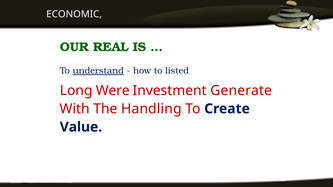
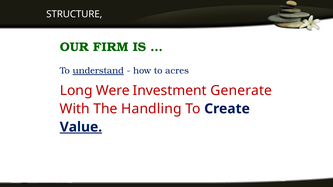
ECONOMIC: ECONOMIC -> STRUCTURE (74, 14)
REAL: REAL -> FIRM (111, 47)
listed: listed -> acres (177, 71)
Value underline: none -> present (81, 127)
